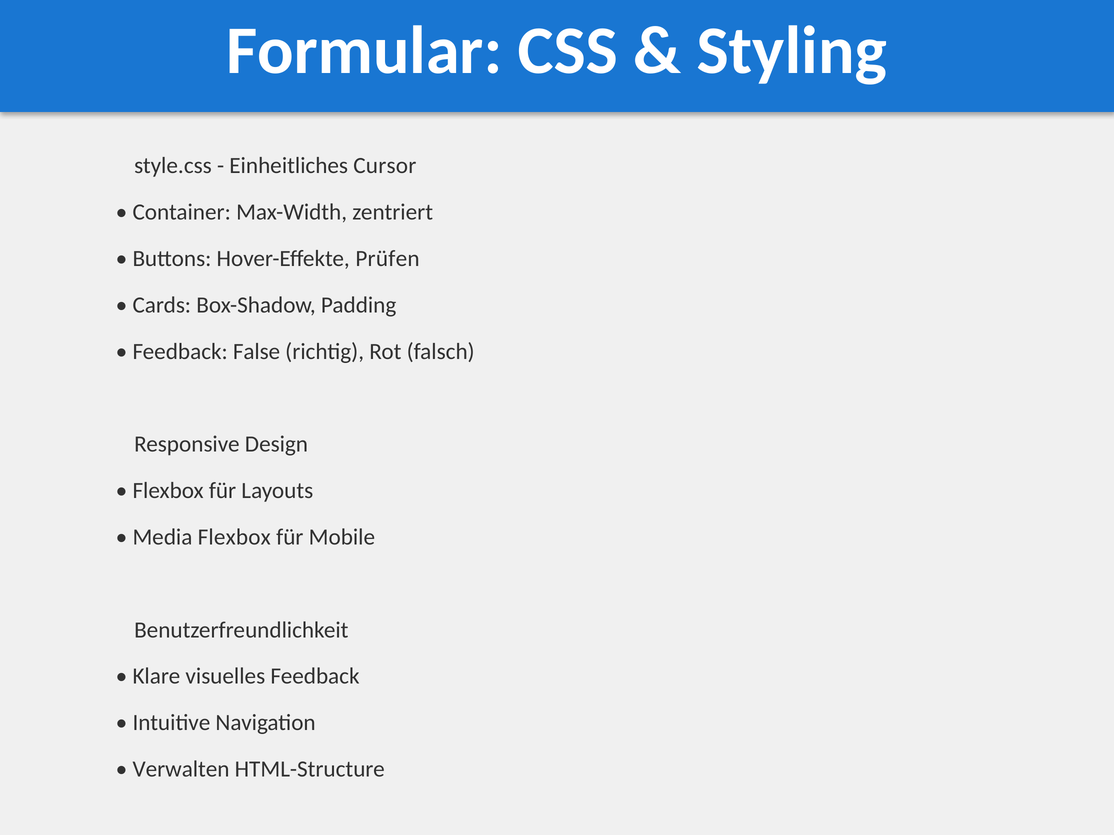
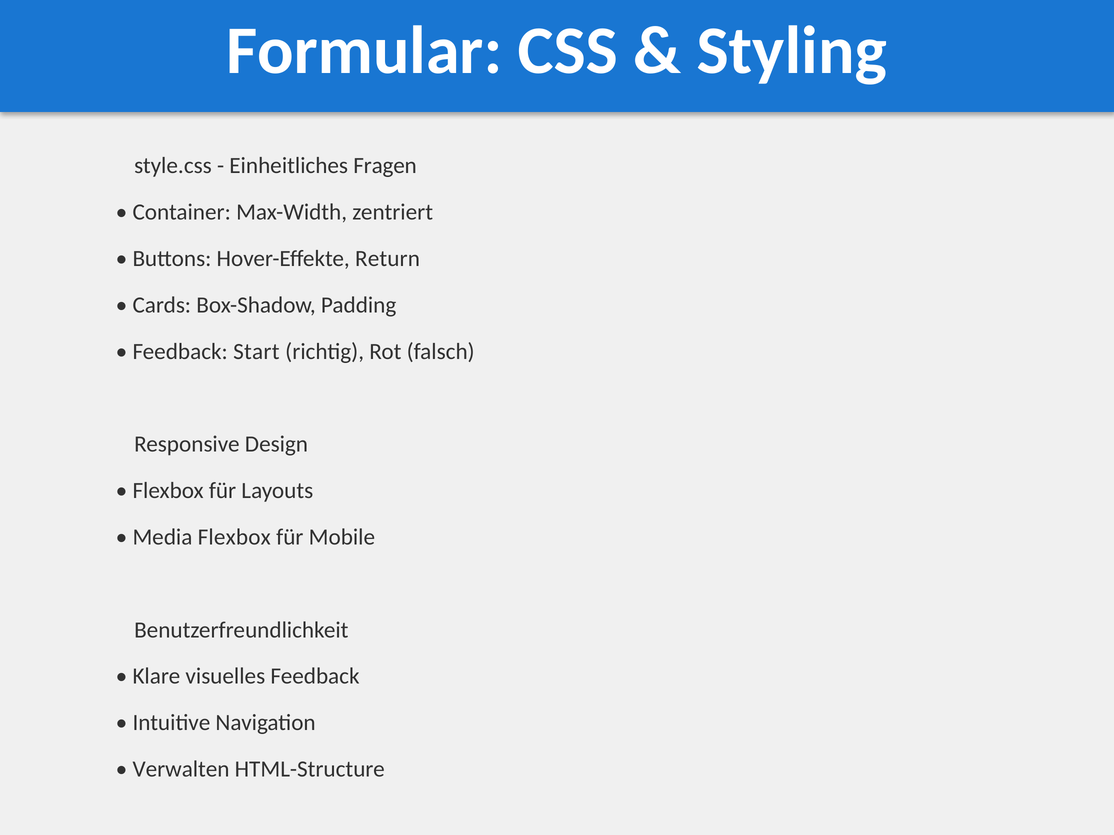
Cursor: Cursor -> Fragen (385, 166)
Prüfen: Prüfen -> Return (388, 259)
False: False -> Start (256, 352)
